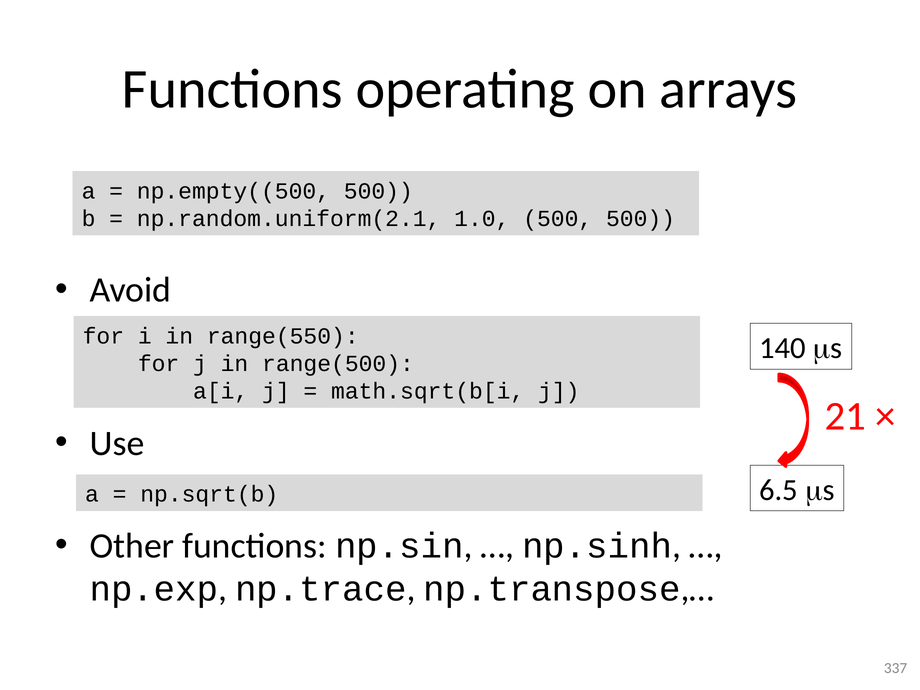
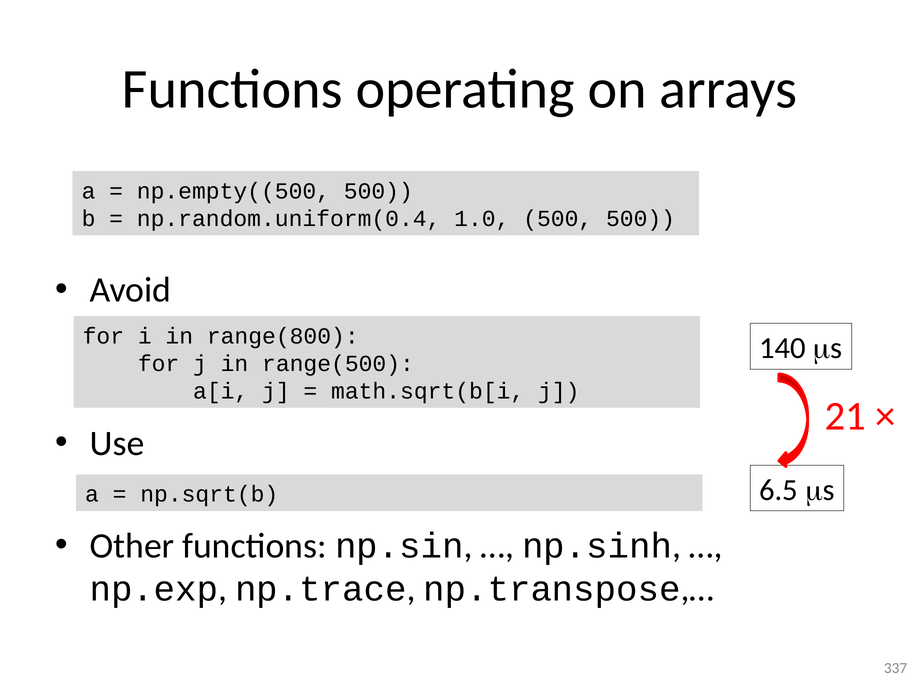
np.random.uniform(2.1: np.random.uniform(2.1 -> np.random.uniform(0.4 (289, 219)
range(550: range(550 -> range(800 (283, 336)
